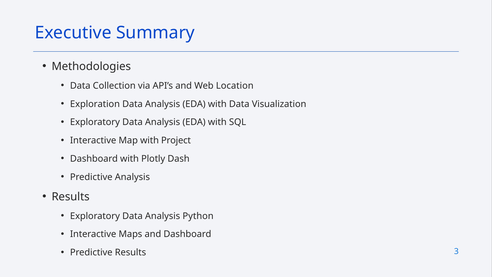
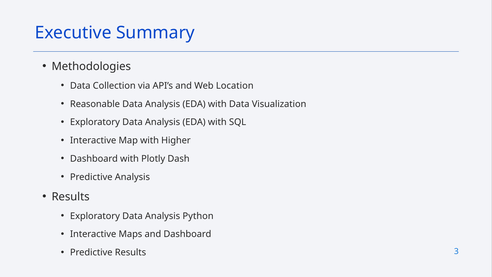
Exploration: Exploration -> Reasonable (95, 104)
Project: Project -> Higher (176, 140)
